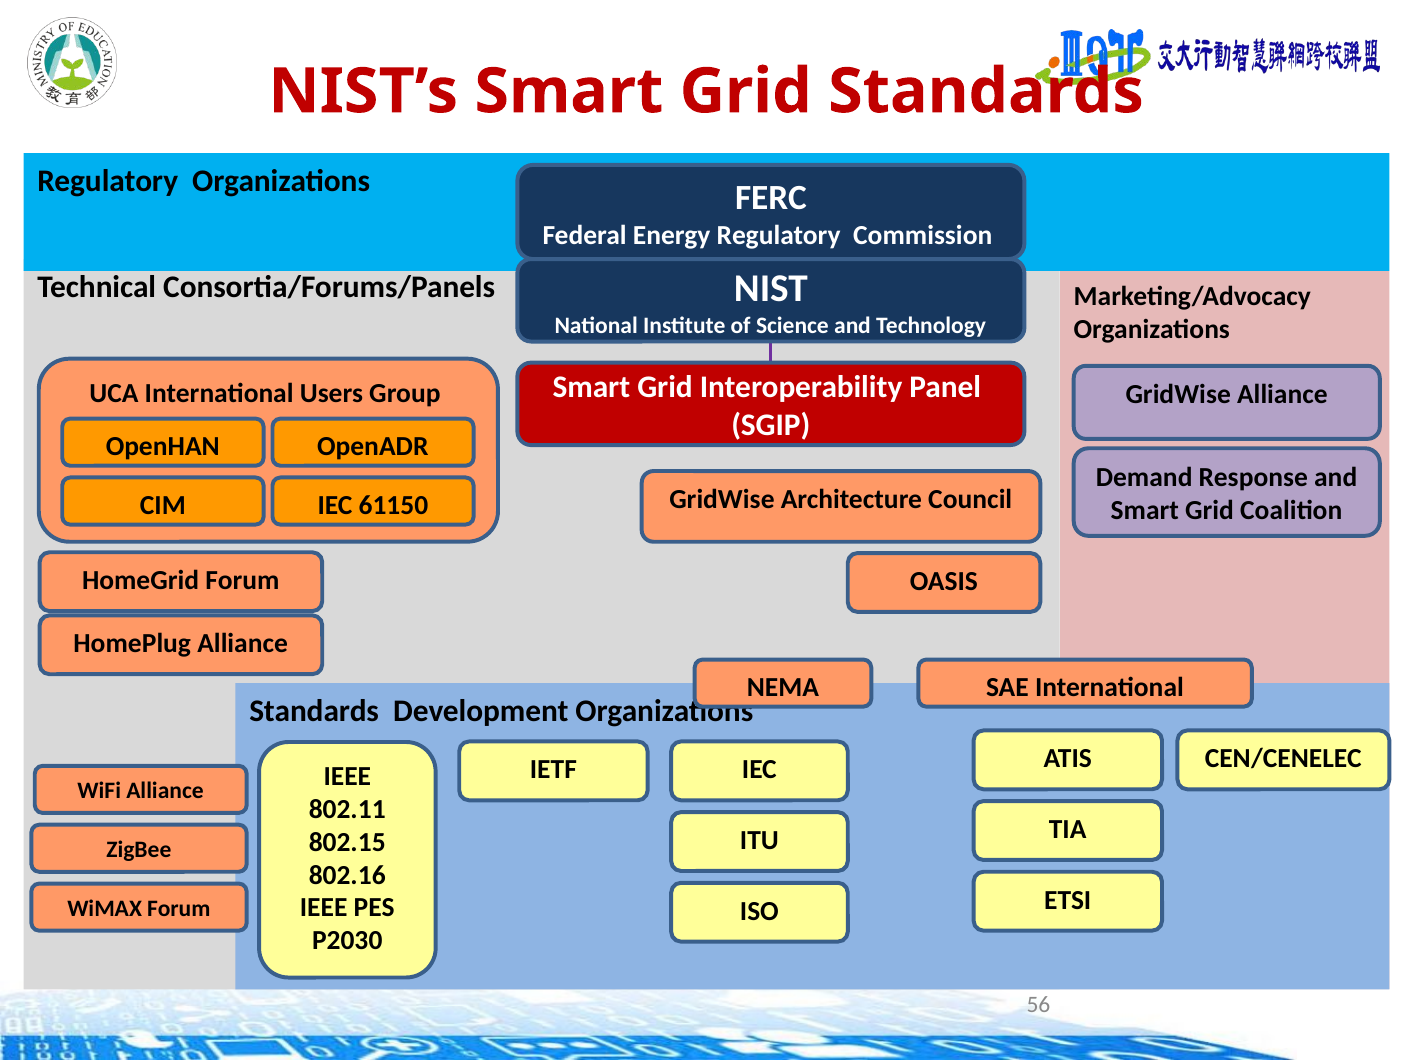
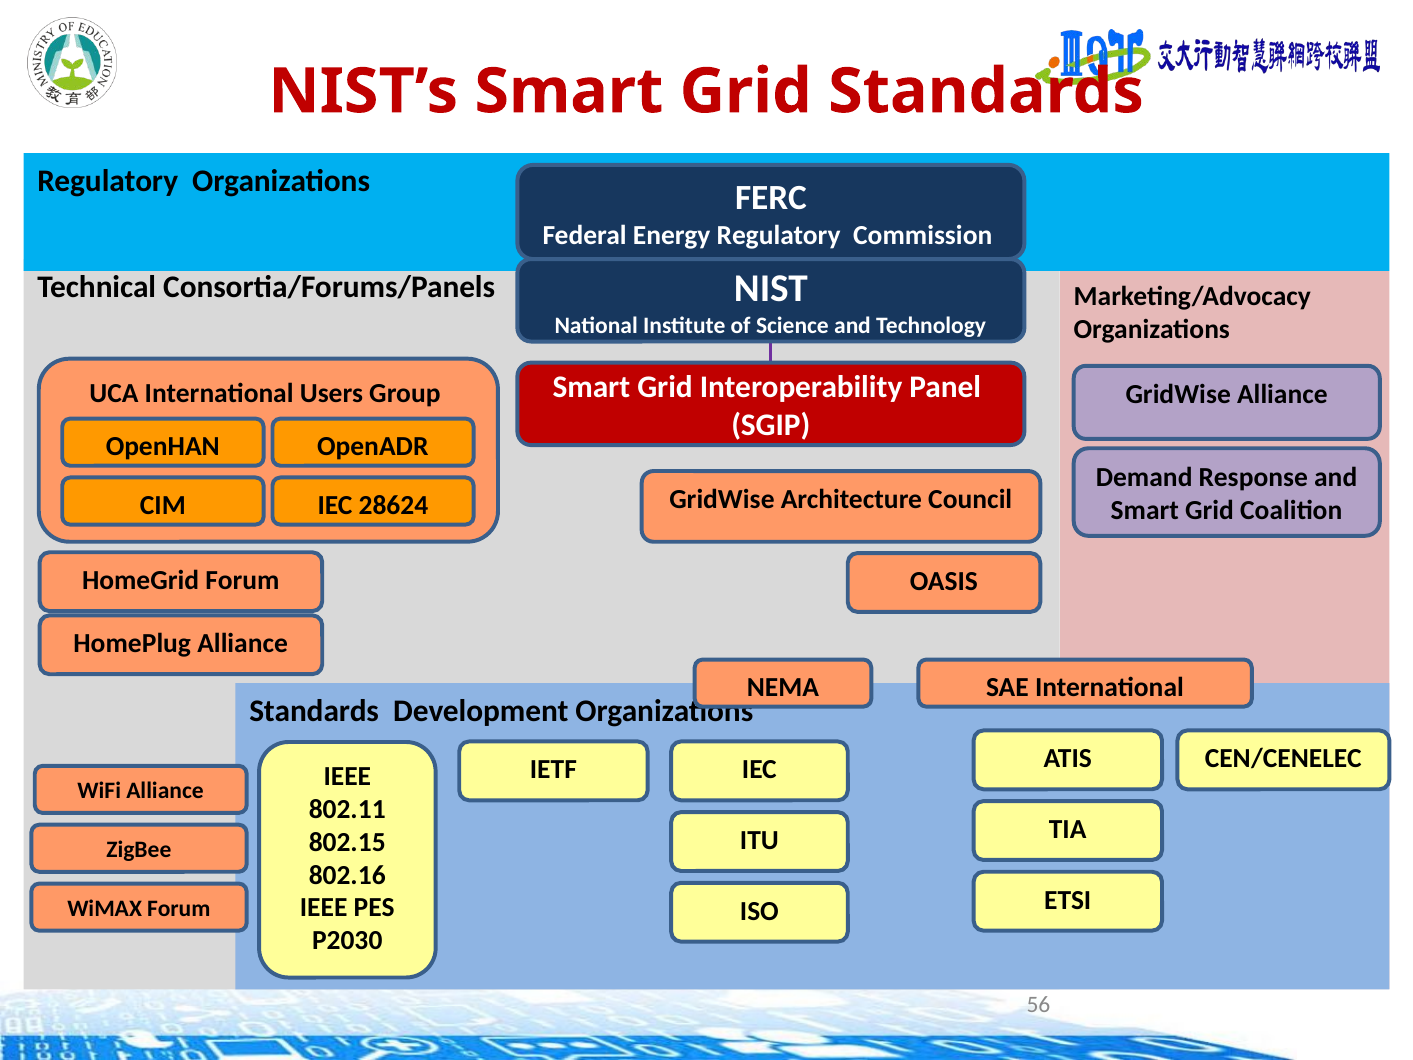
61150: 61150 -> 28624 (393, 505)
